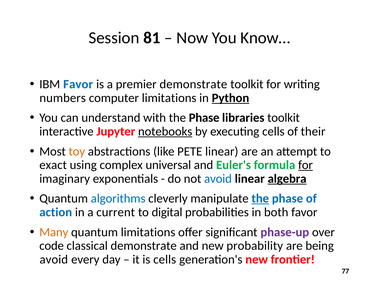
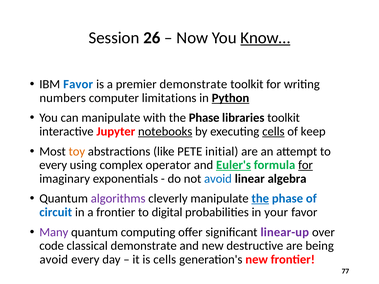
81: 81 -> 26 (152, 38)
Know… underline: none -> present (265, 38)
can understand: understand -> manipulate (111, 118)
cells underline: none -> present (273, 132)
their: their -> keep (313, 132)
PETE linear: linear -> initial (222, 151)
exact: exact -> every (53, 165)
universal: universal -> operator (168, 165)
Euler's underline: none -> present (234, 165)
algebra underline: present -> none (287, 179)
algorithms colour: blue -> purple (118, 199)
action: action -> circuit (56, 212)
a current: current -> frontier (116, 212)
both: both -> your (276, 212)
Many colour: orange -> purple (54, 232)
quantum limitations: limitations -> computing (148, 232)
phase-up: phase-up -> linear-up (285, 232)
probability: probability -> destructive (255, 246)
